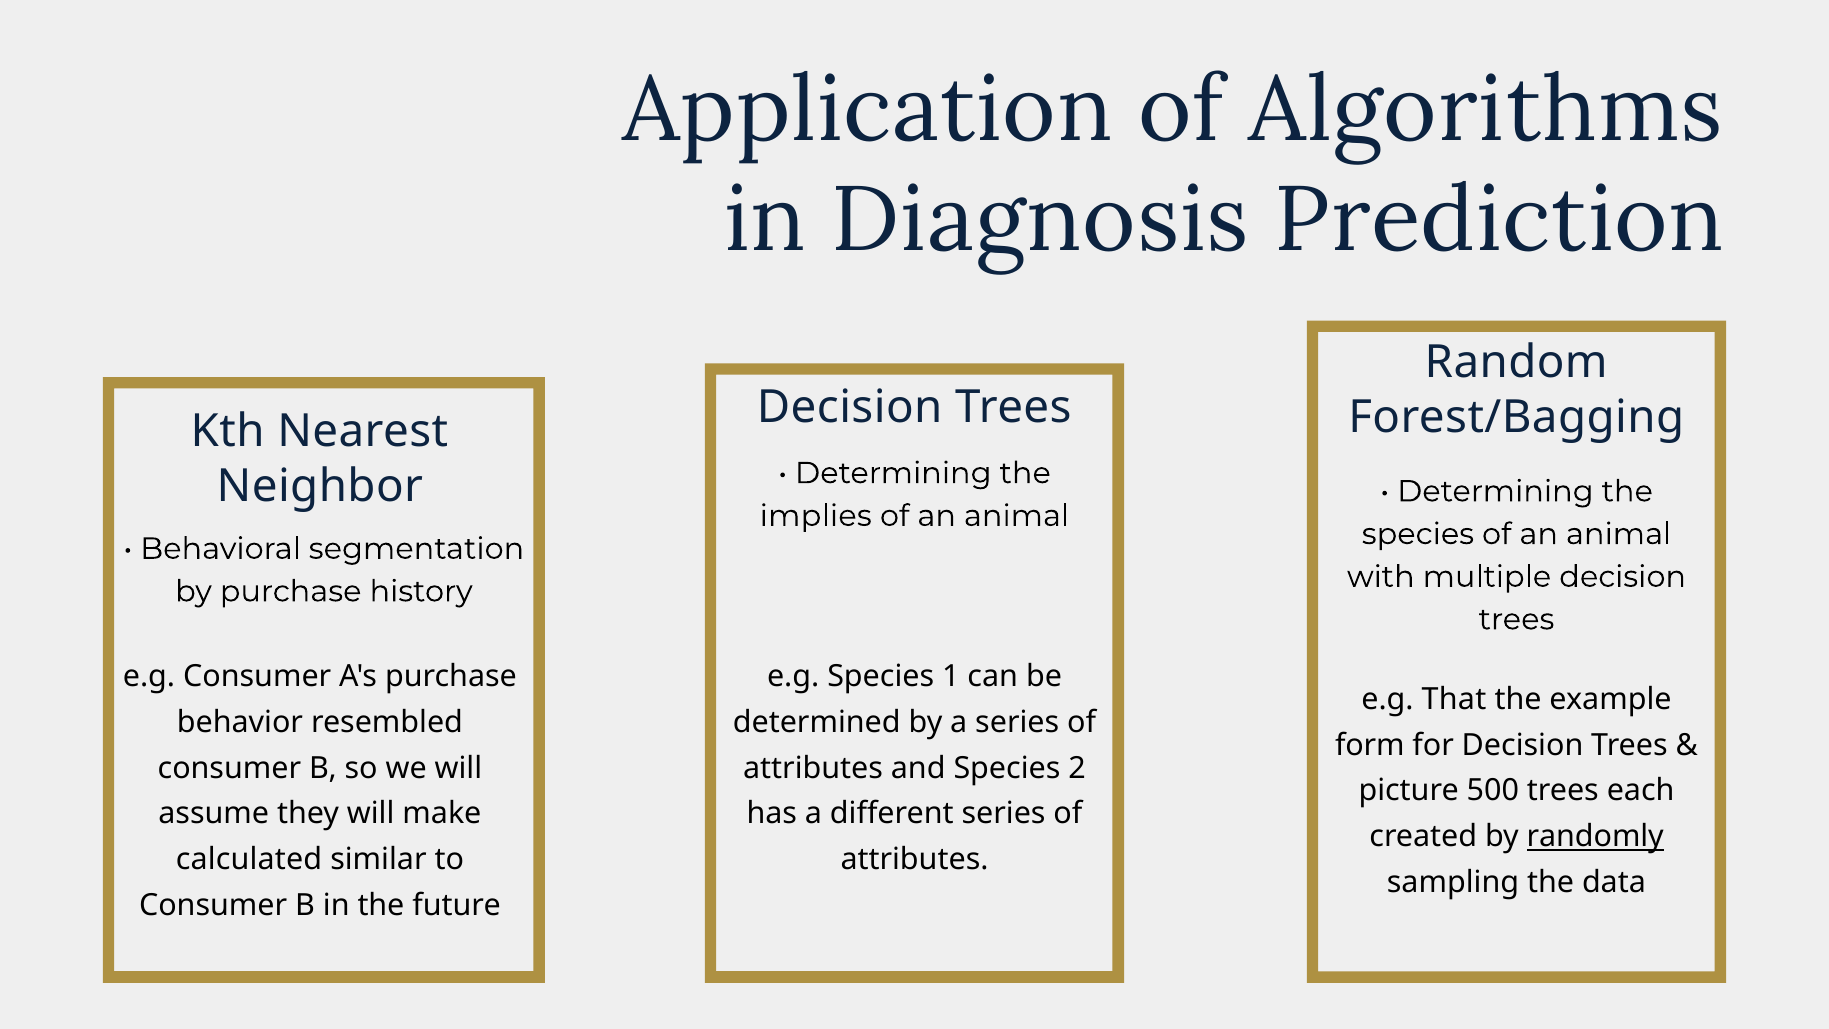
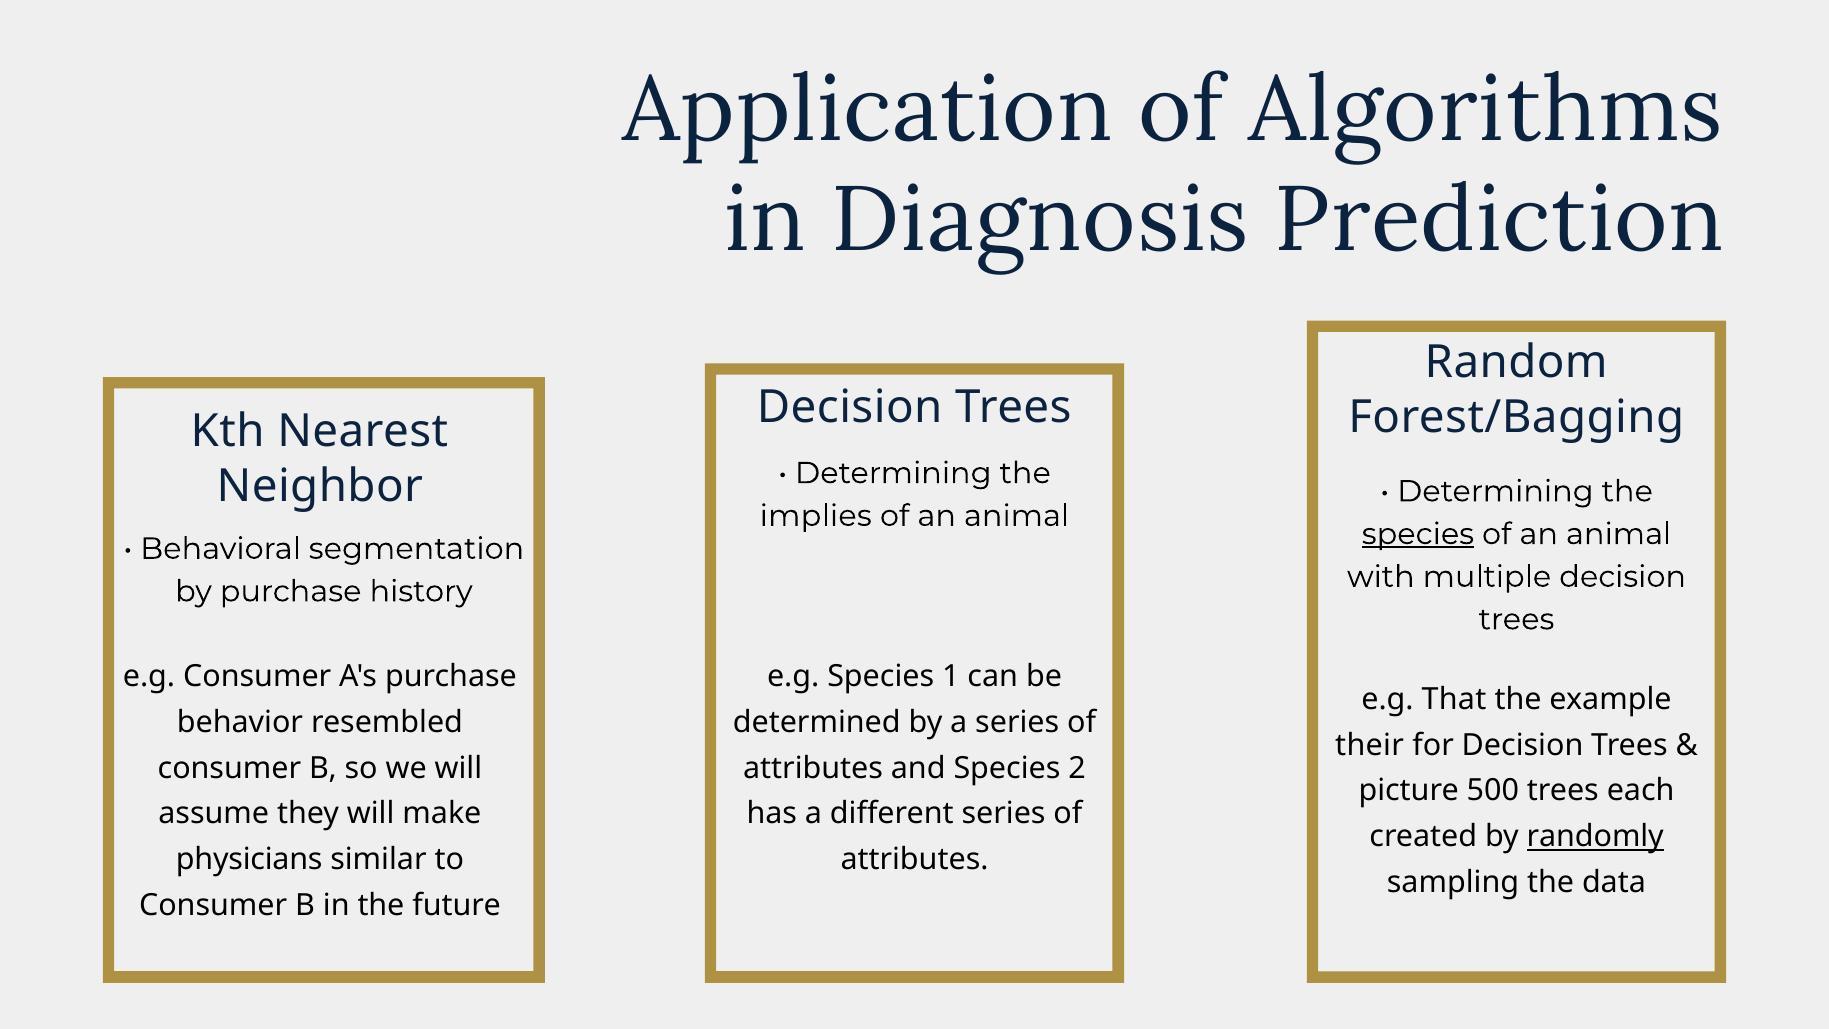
species underline: none -> present (1418, 534)
form: form -> their (1370, 745)
calculated: calculated -> physicians (249, 859)
